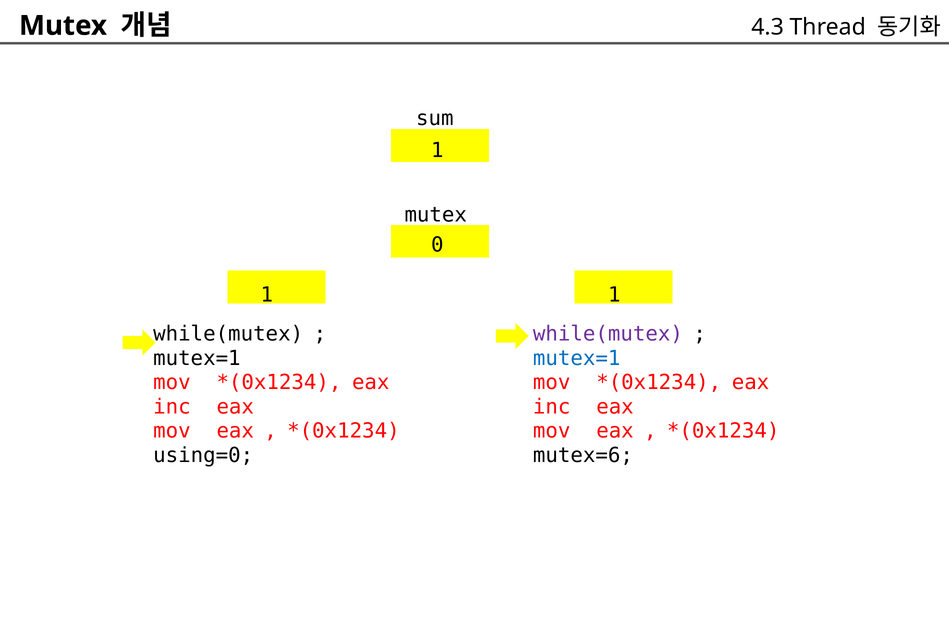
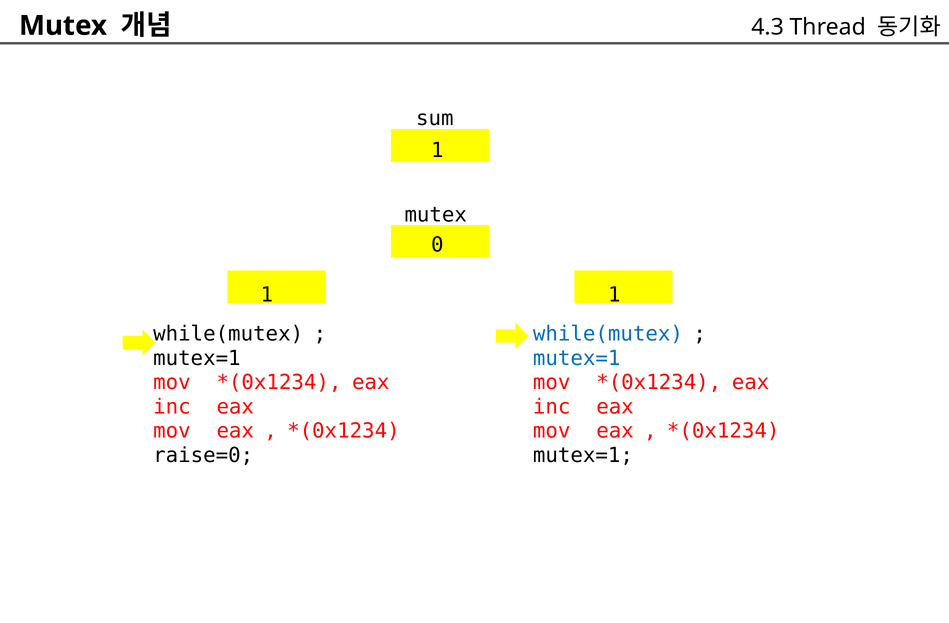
while(mutex colour: purple -> blue (608, 334)
using=0: using=0 -> raise=0 (203, 455)
mutex=6: mutex=6 -> mutex=1 (583, 455)
